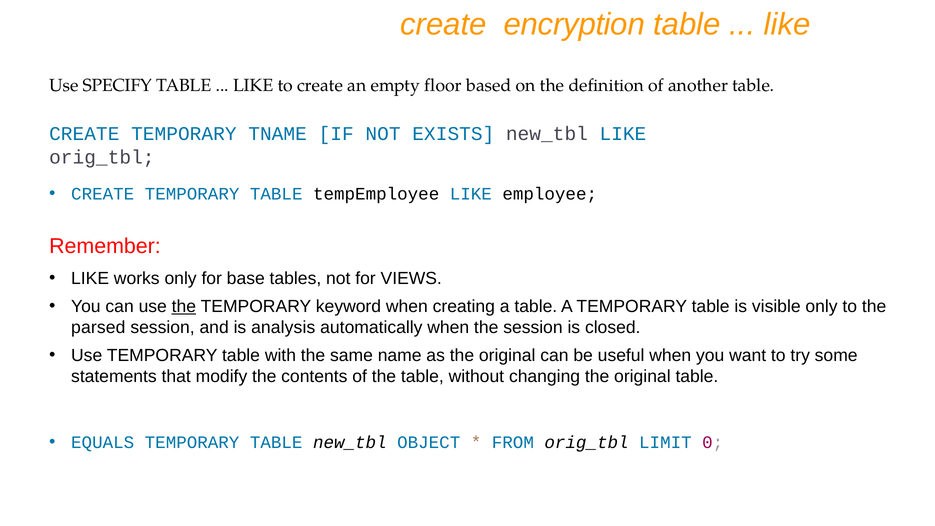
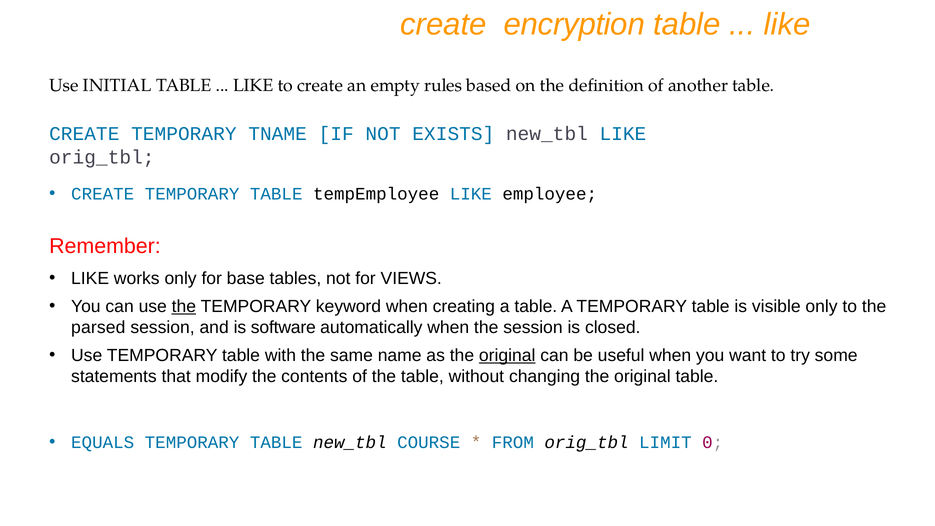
SPECIFY: SPECIFY -> INITIAL (117, 86)
floor: floor -> rules (443, 86)
analysis: analysis -> software (283, 327)
original underline: none -> present (507, 356)
OBJECT: OBJECT -> COURSE (429, 442)
